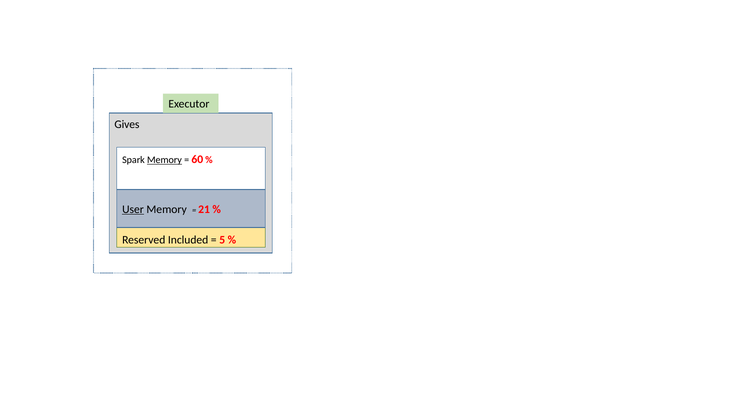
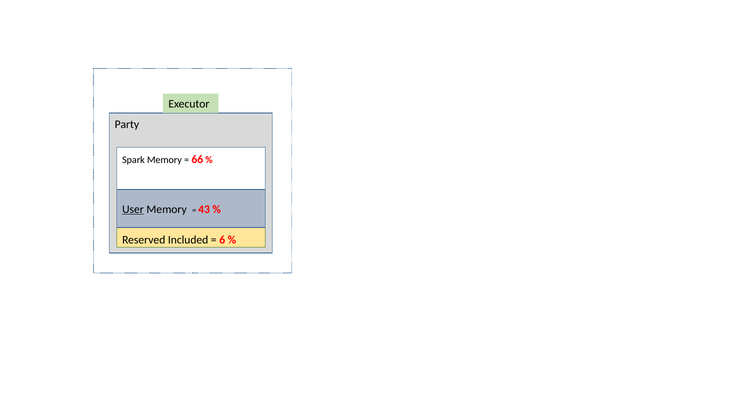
Gives: Gives -> Party (127, 124)
Memory underline: present -> none (164, 160)
60: 60 -> 66 (197, 159)
21: 21 -> 43 (204, 209)
5: 5 -> 6 (222, 240)
